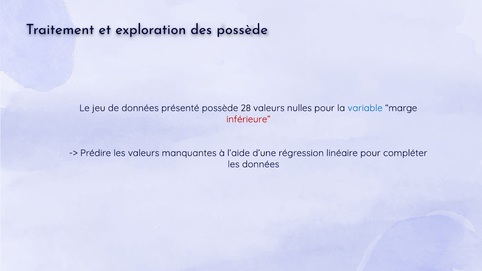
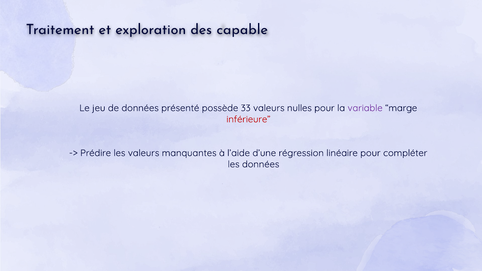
des possède: possède -> capable (242, 29)
28: 28 -> 33 (246, 108)
variable colour: blue -> purple (365, 108)
